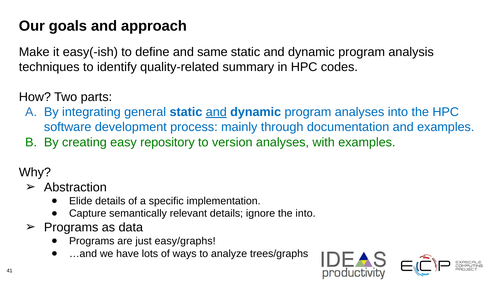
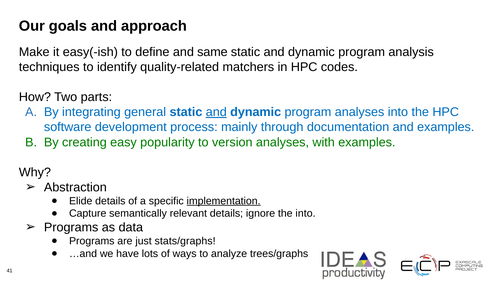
summary: summary -> matchers (248, 67)
repository: repository -> popularity (167, 142)
implementation underline: none -> present (224, 201)
easy/graphs: easy/graphs -> stats/graphs (185, 241)
